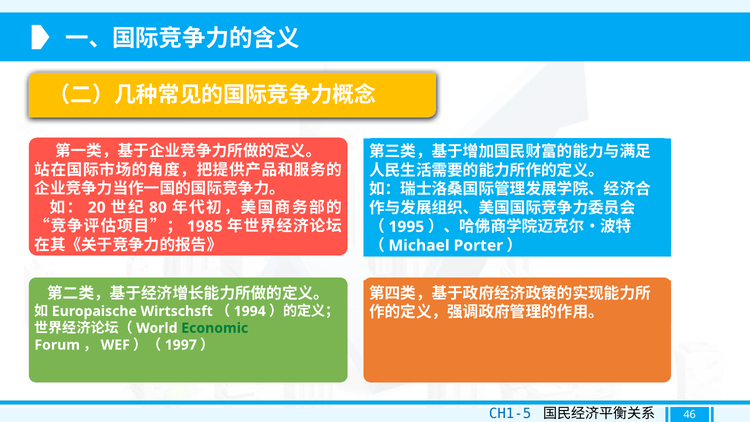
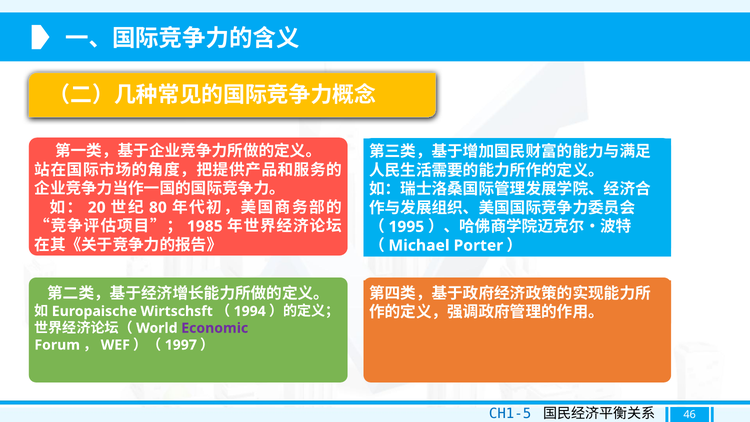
Economic colour: green -> purple (215, 328)
